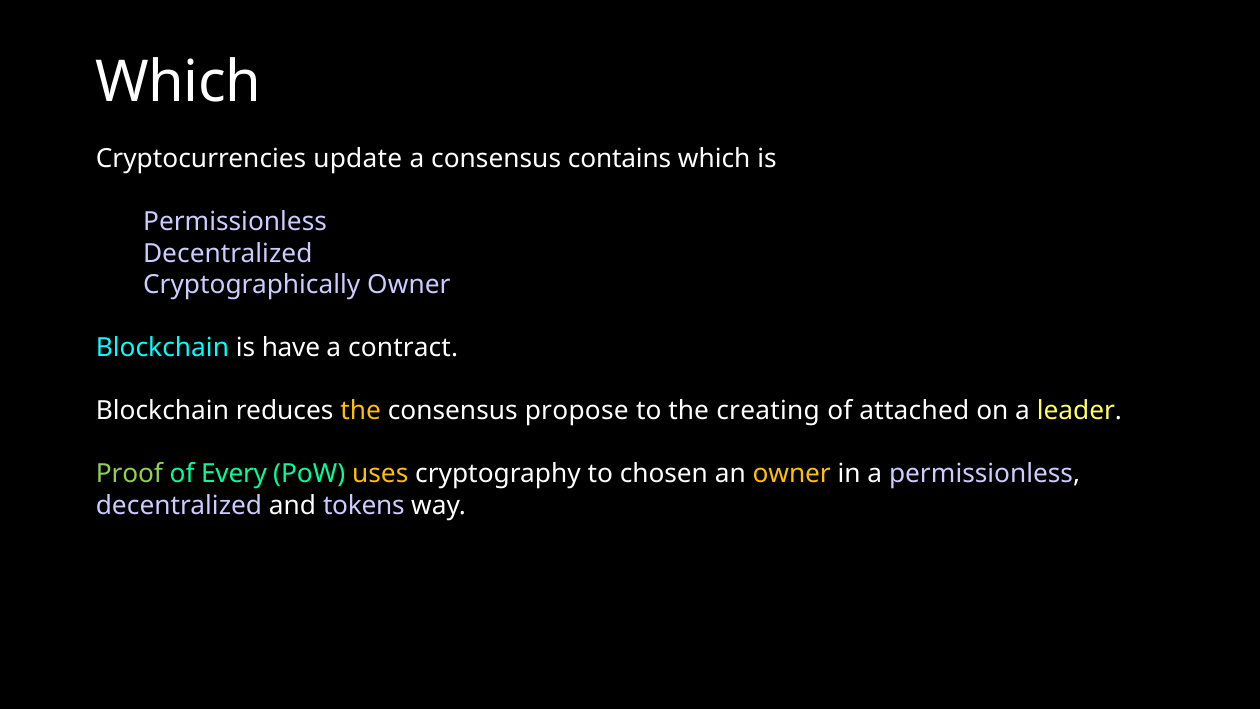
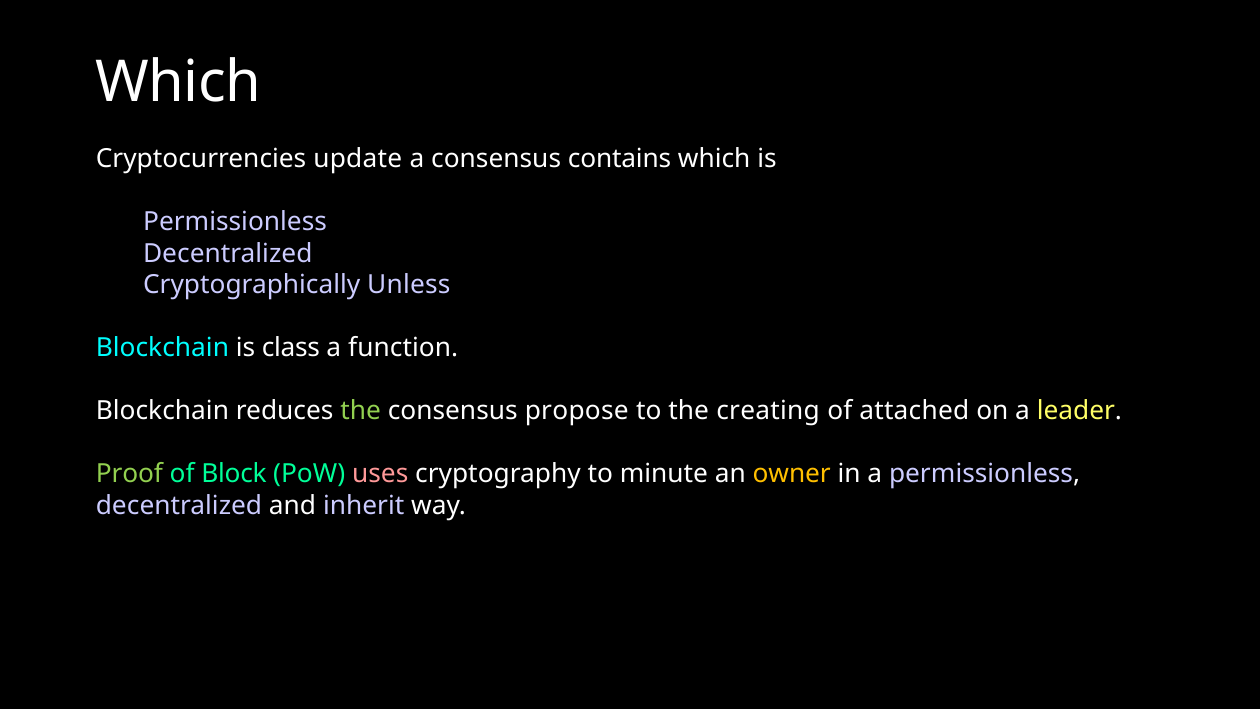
Cryptographically Owner: Owner -> Unless (409, 285)
have: have -> class (291, 348)
contract: contract -> function (403, 348)
the colour: yellow -> light green (361, 411)
Every: Every -> Block (234, 474)
uses colour: yellow -> pink (380, 474)
chosen: chosen -> minute (664, 474)
tokens: tokens -> inherit (364, 505)
